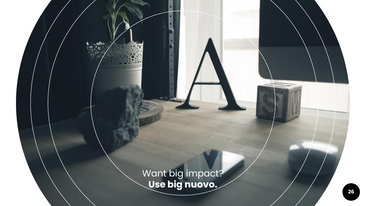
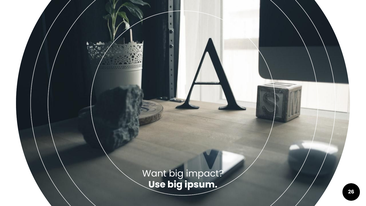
nuovo: nuovo -> ipsum (201, 184)
